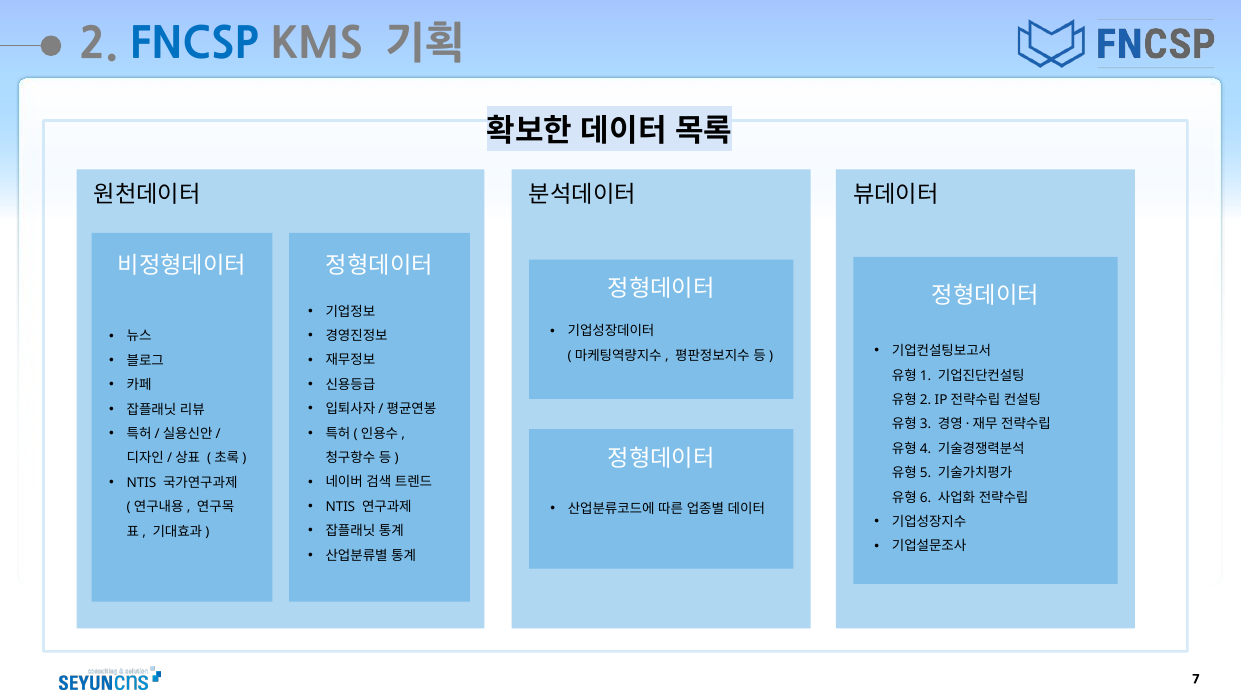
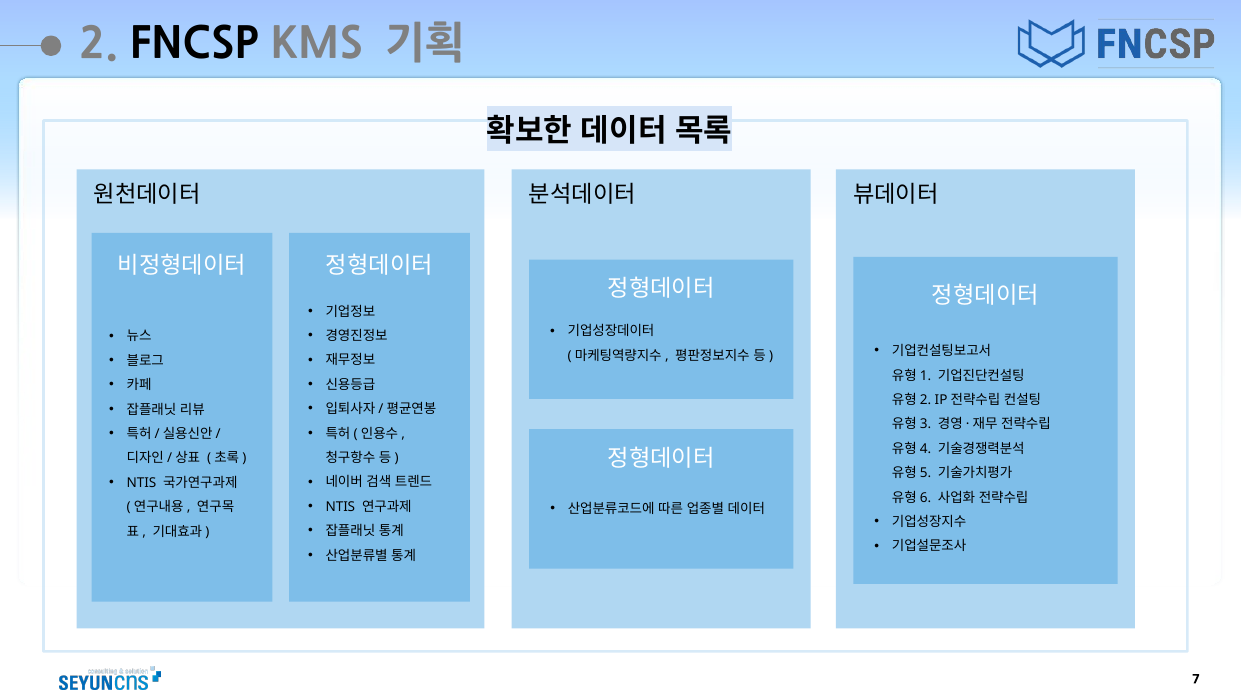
FNCSP colour: blue -> black (194, 45)
